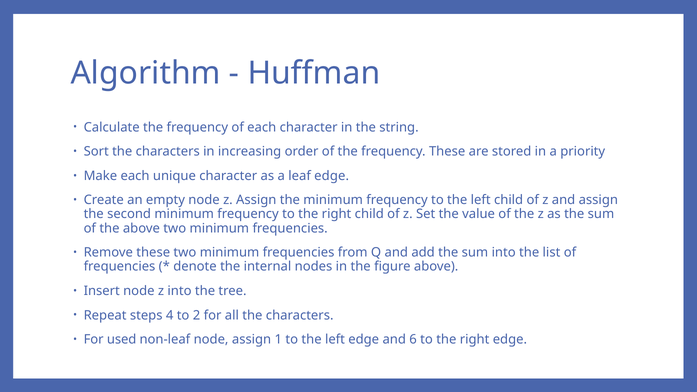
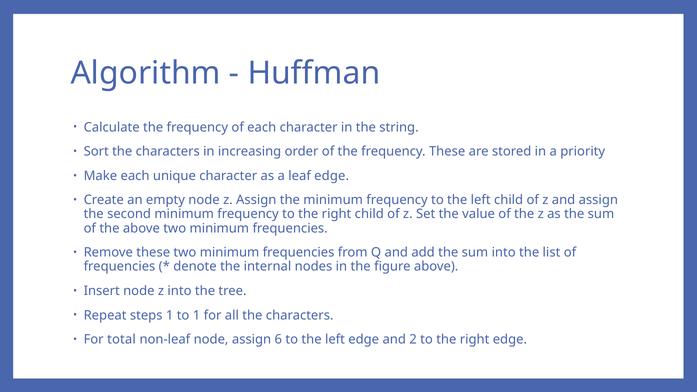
steps 4: 4 -> 1 (170, 315)
to 2: 2 -> 1 (197, 315)
used: used -> total (122, 340)
1: 1 -> 6 (278, 340)
6: 6 -> 2 (413, 340)
